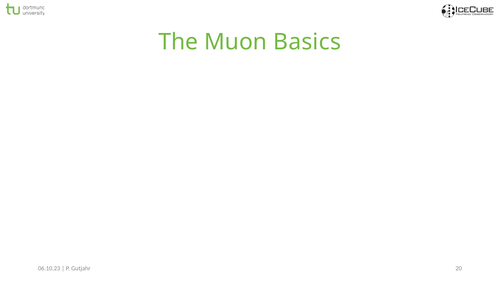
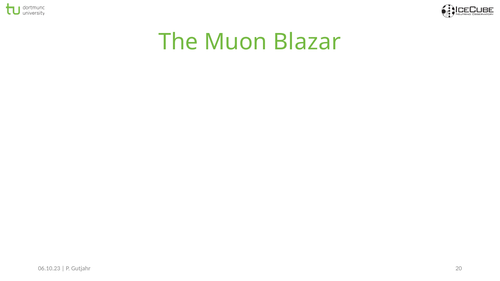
Basics: Basics -> Blazar (307, 42)
